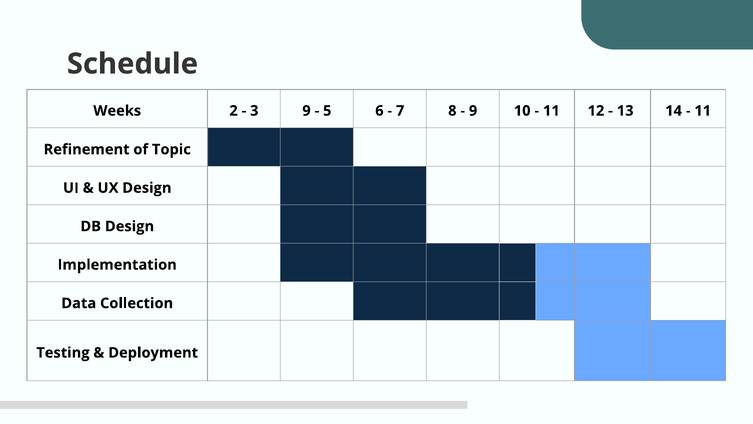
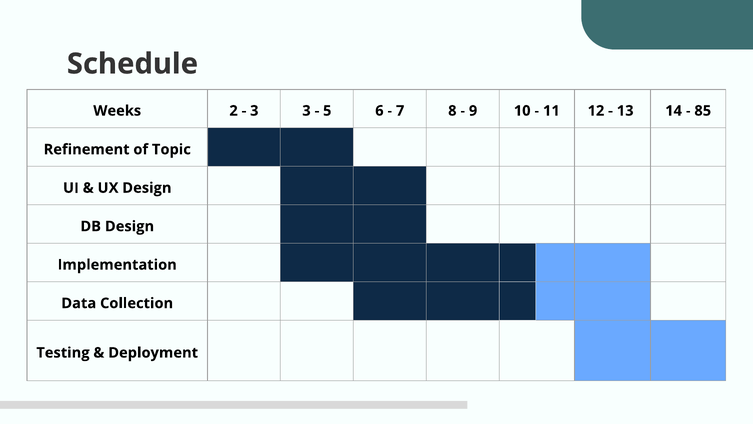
3 9: 9 -> 3 (306, 111)
11: 11 -> 85 (703, 111)
